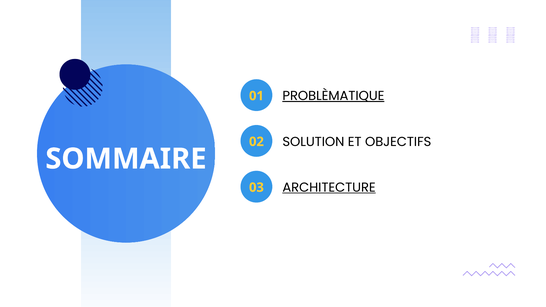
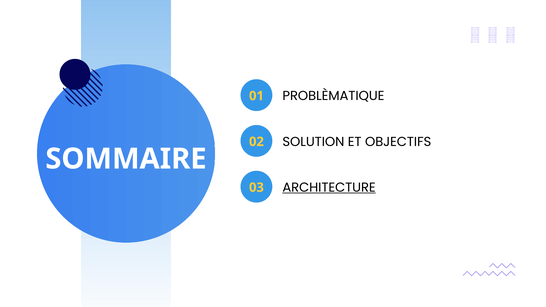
PROBLÈMATIQUE underline: present -> none (333, 96)
